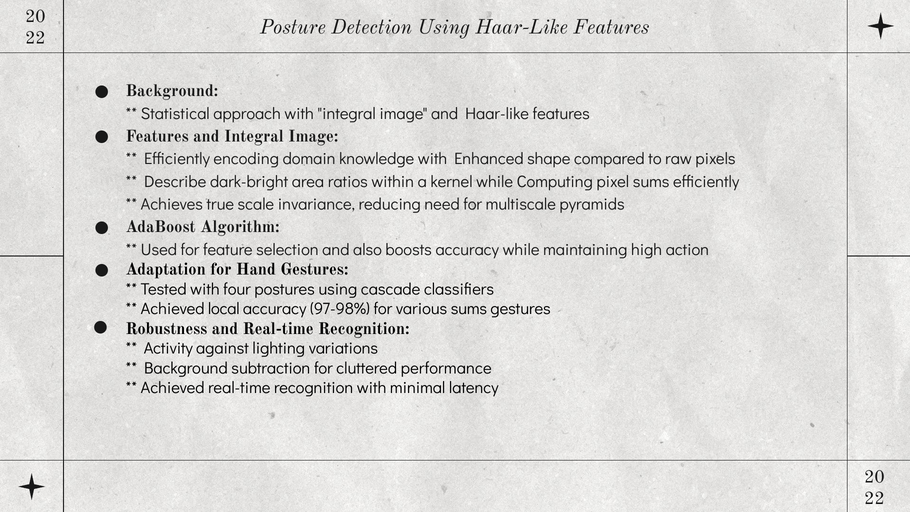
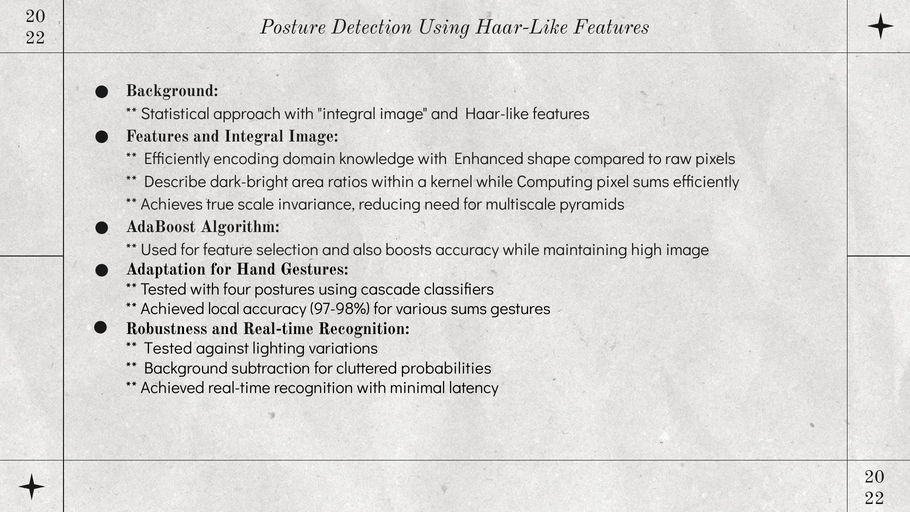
high action: action -> image (687, 250)
Activity: Activity -> Tested (168, 348)
performance: performance -> probabilities (446, 368)
